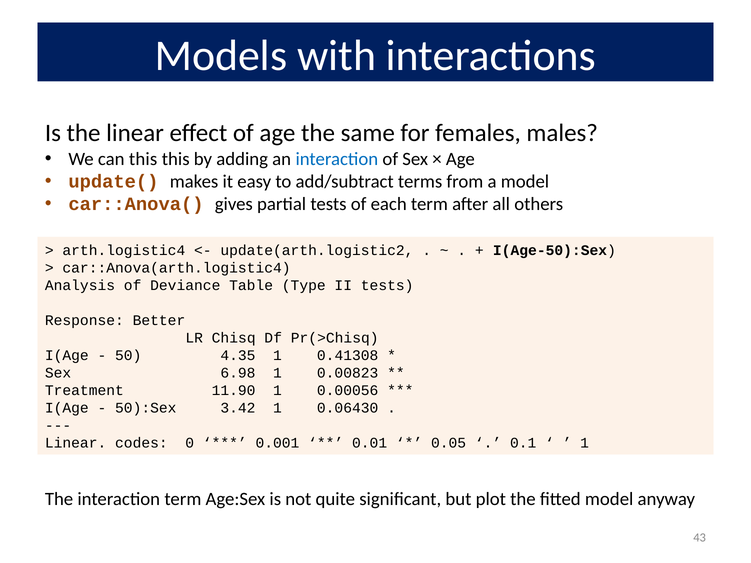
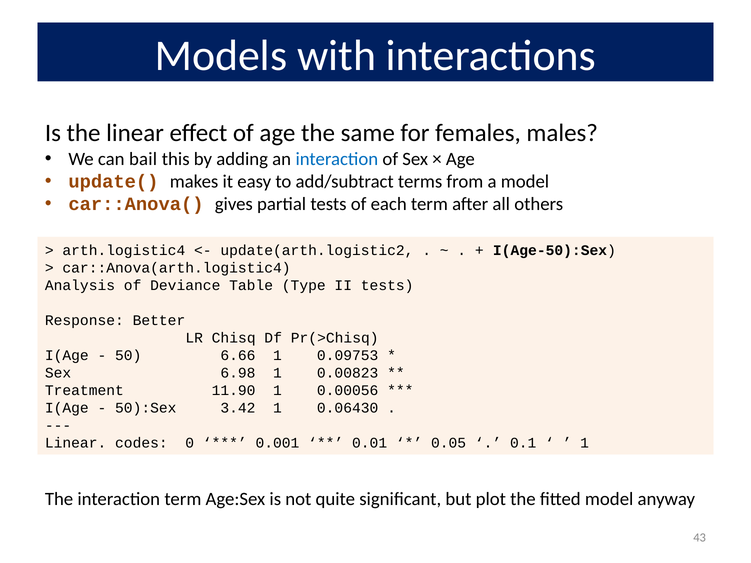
can this: this -> bail (143, 159)
4.35: 4.35 -> 6.66 (238, 356)
0.41308: 0.41308 -> 0.09753 (348, 356)
